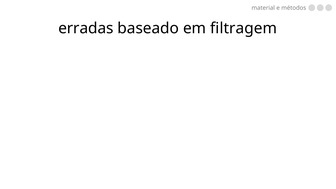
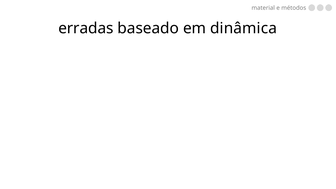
filtragem: filtragem -> dinâmica (244, 28)
